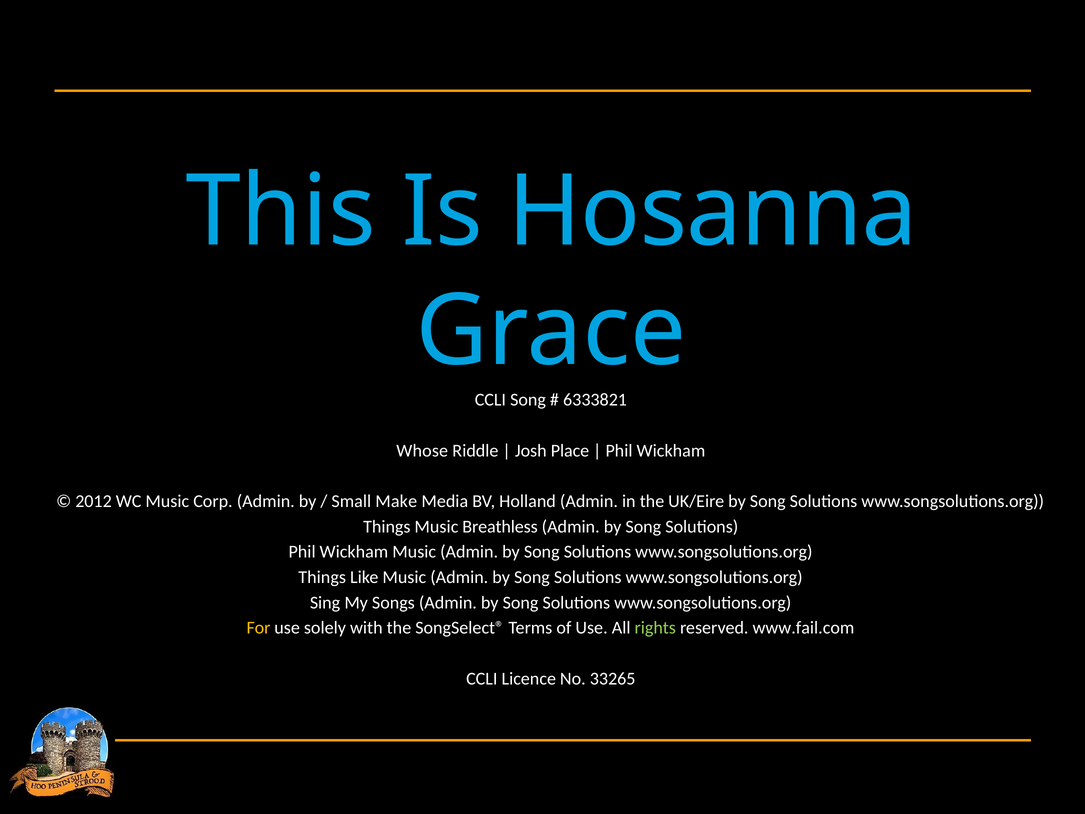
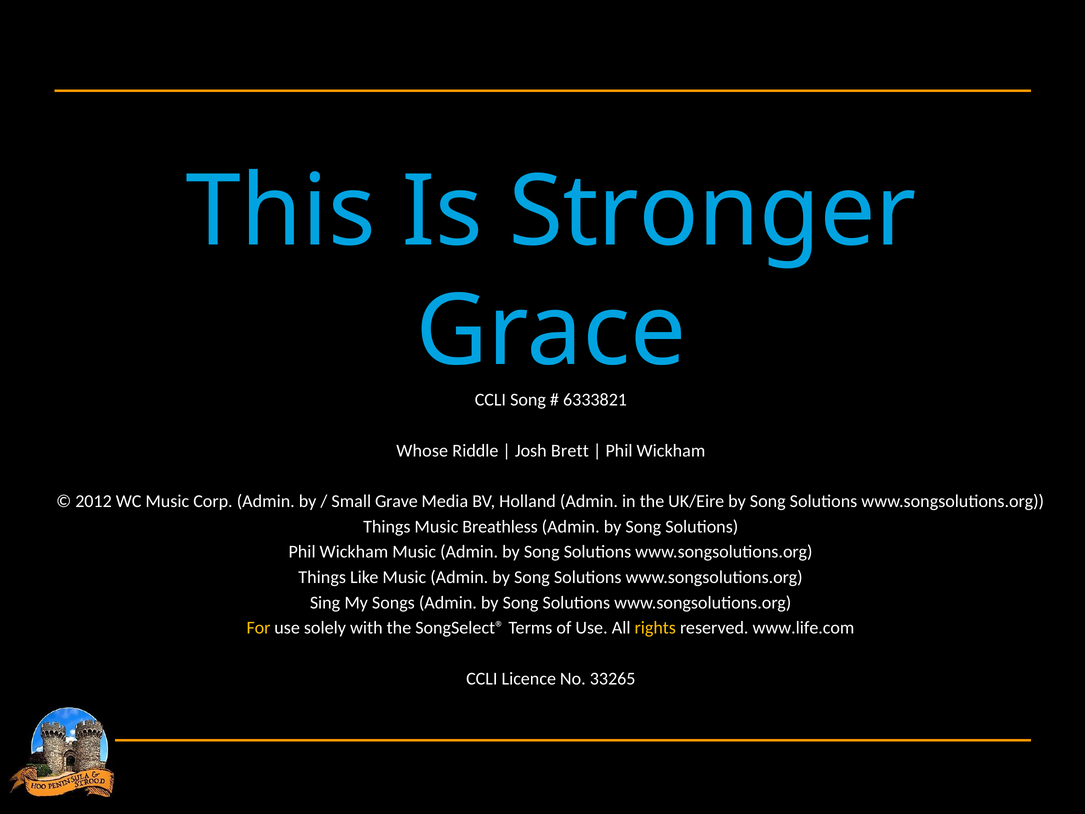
Hosanna: Hosanna -> Stronger (712, 212)
Place: Place -> Brett (570, 450)
Make: Make -> Grave (396, 501)
rights colour: light green -> yellow (655, 628)
www.fail.com: www.fail.com -> www.life.com (803, 628)
